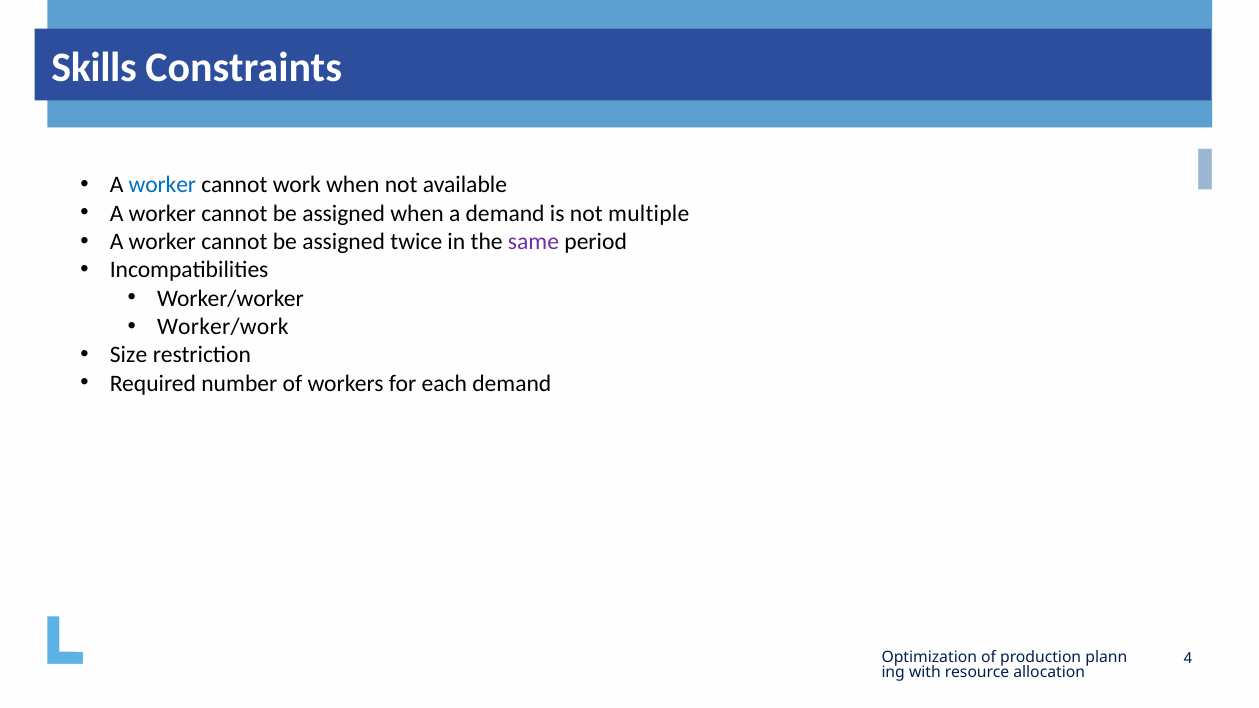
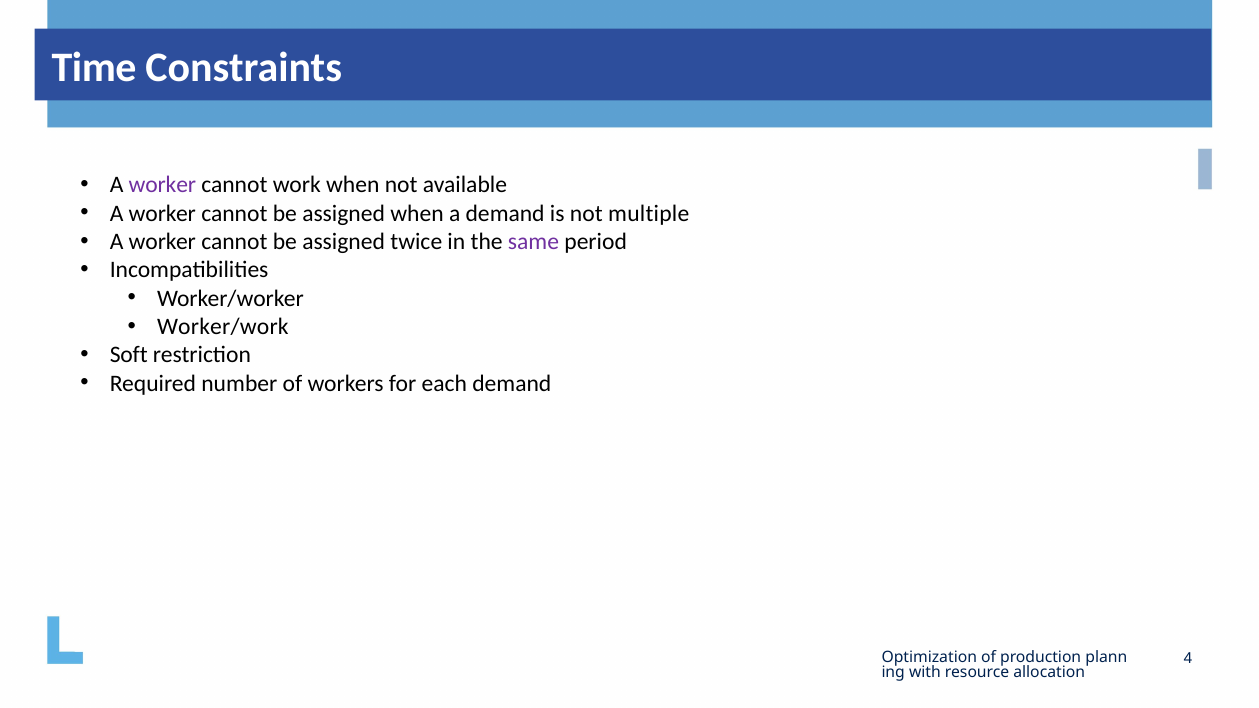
Skills: Skills -> Time (94, 68)
worker colour: blue -> purple (162, 185)
Size: Size -> Soft (129, 355)
